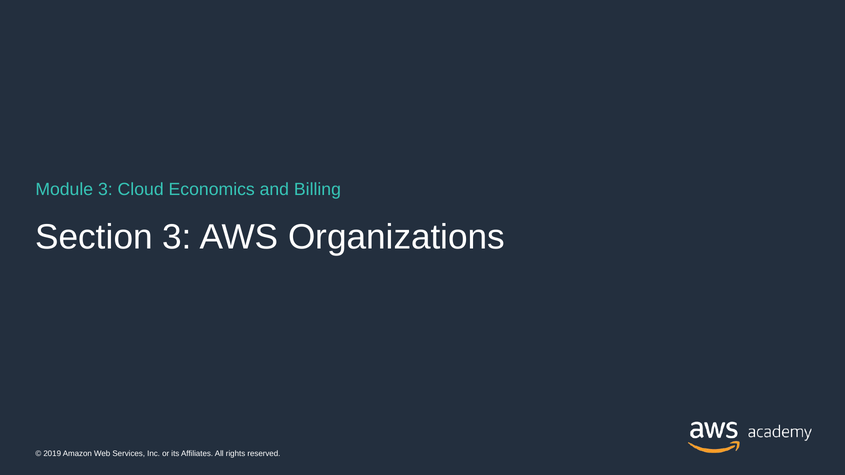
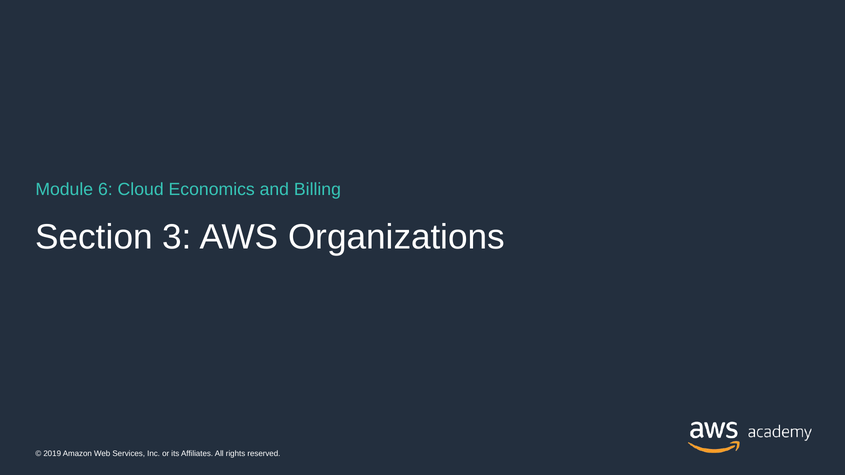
Module 3: 3 -> 6 (105, 190)
